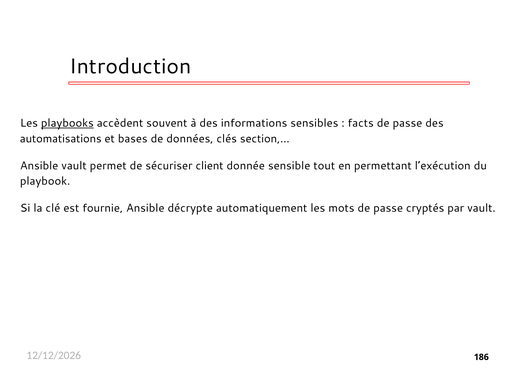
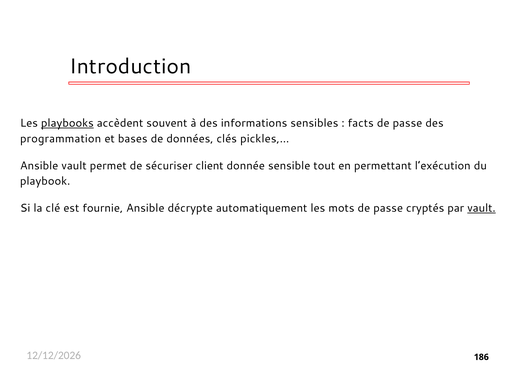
automatisations: automatisations -> programmation (61, 139)
section,…: section,… -> pickles,… (265, 139)
vault underline: none -> present (481, 208)
